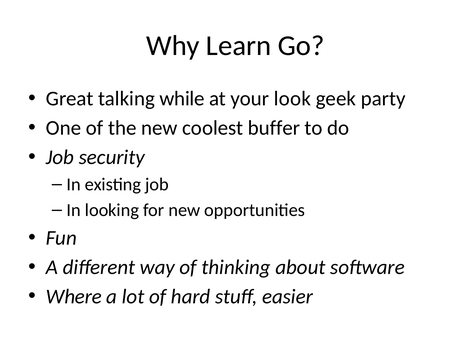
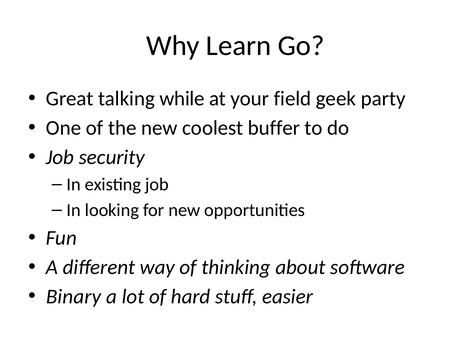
look: look -> field (293, 99)
Where: Where -> Binary (74, 297)
